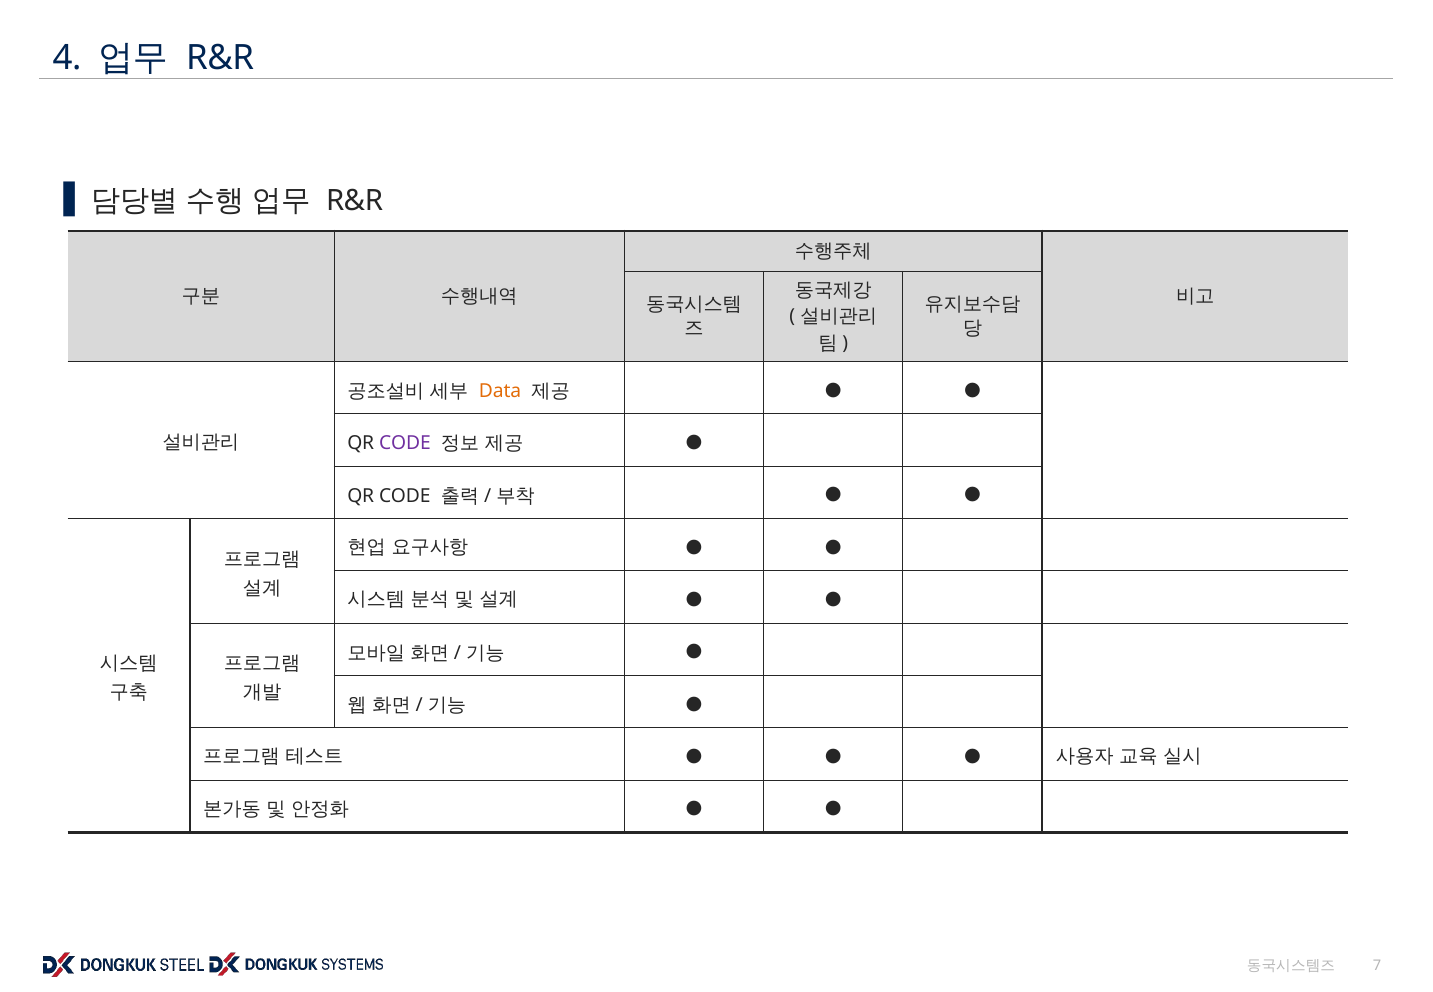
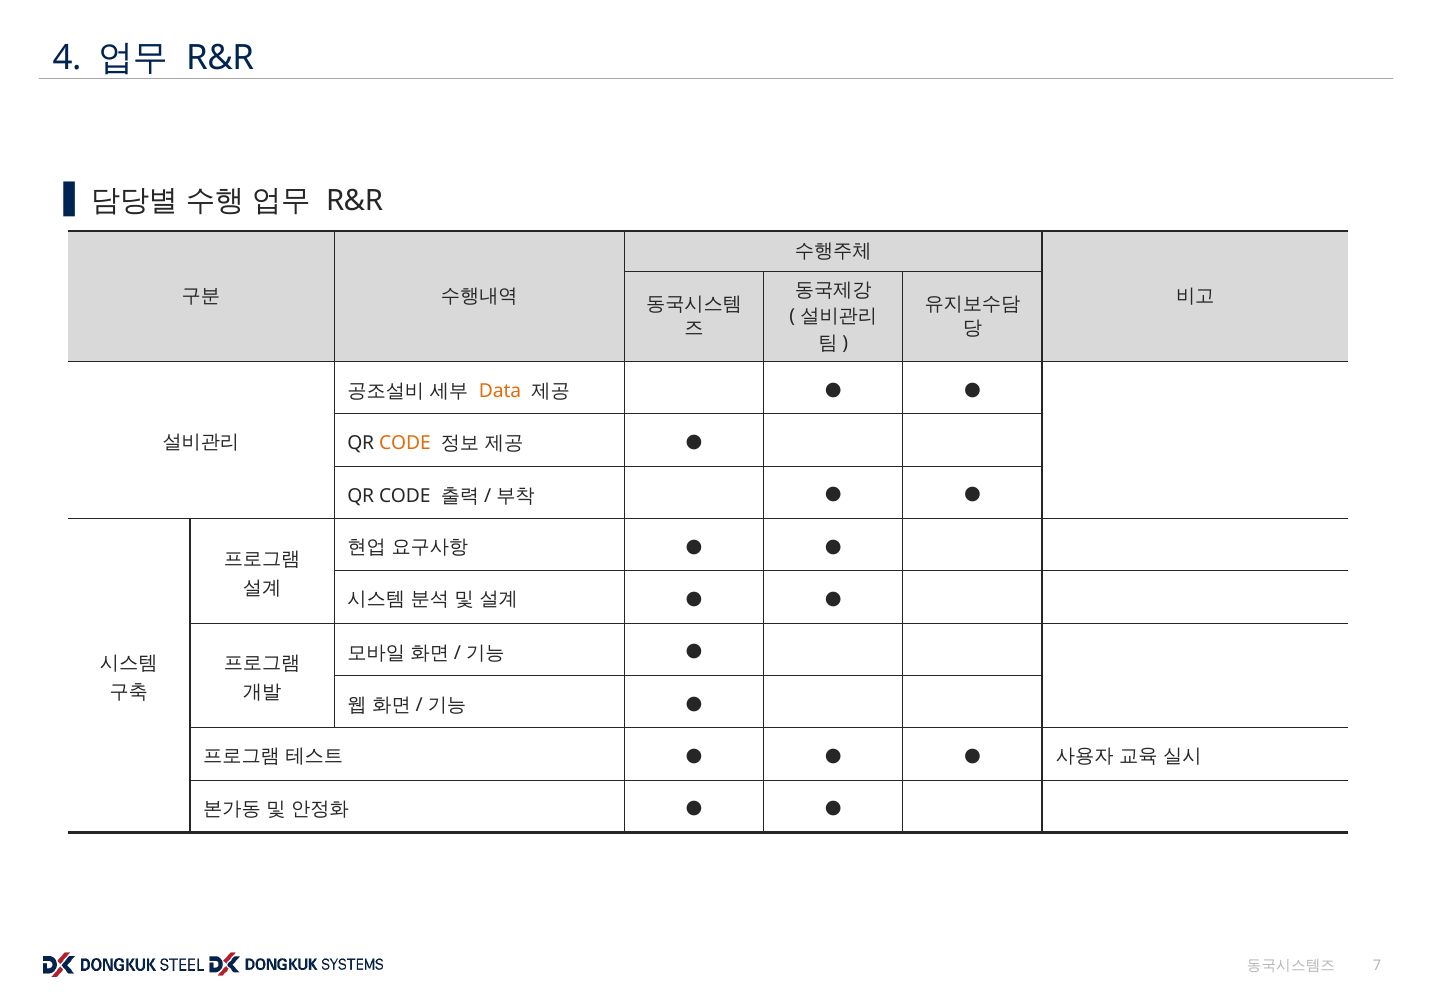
CODE colour: purple -> orange (405, 444)
